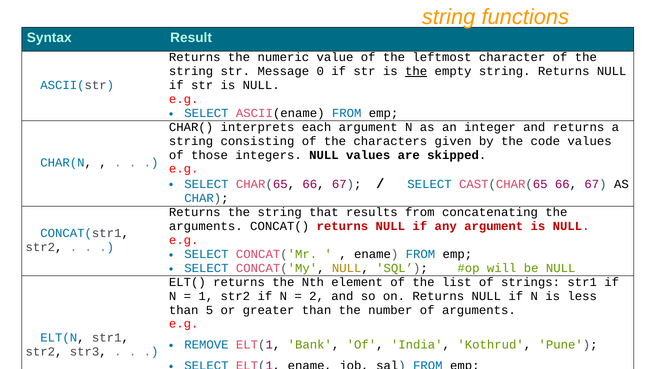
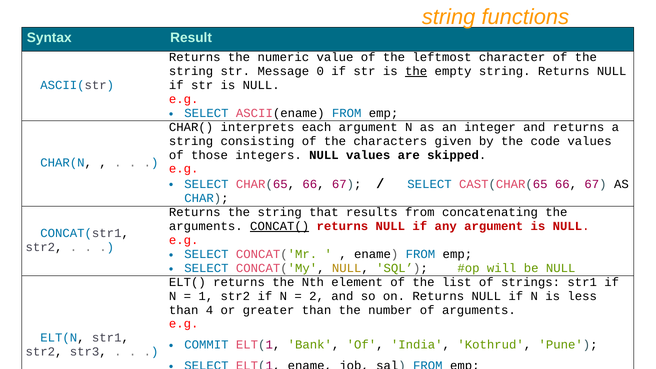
CONCAT( underline: none -> present (280, 226)
5: 5 -> 4 (210, 310)
REMOVE: REMOVE -> COMMIT (206, 345)
